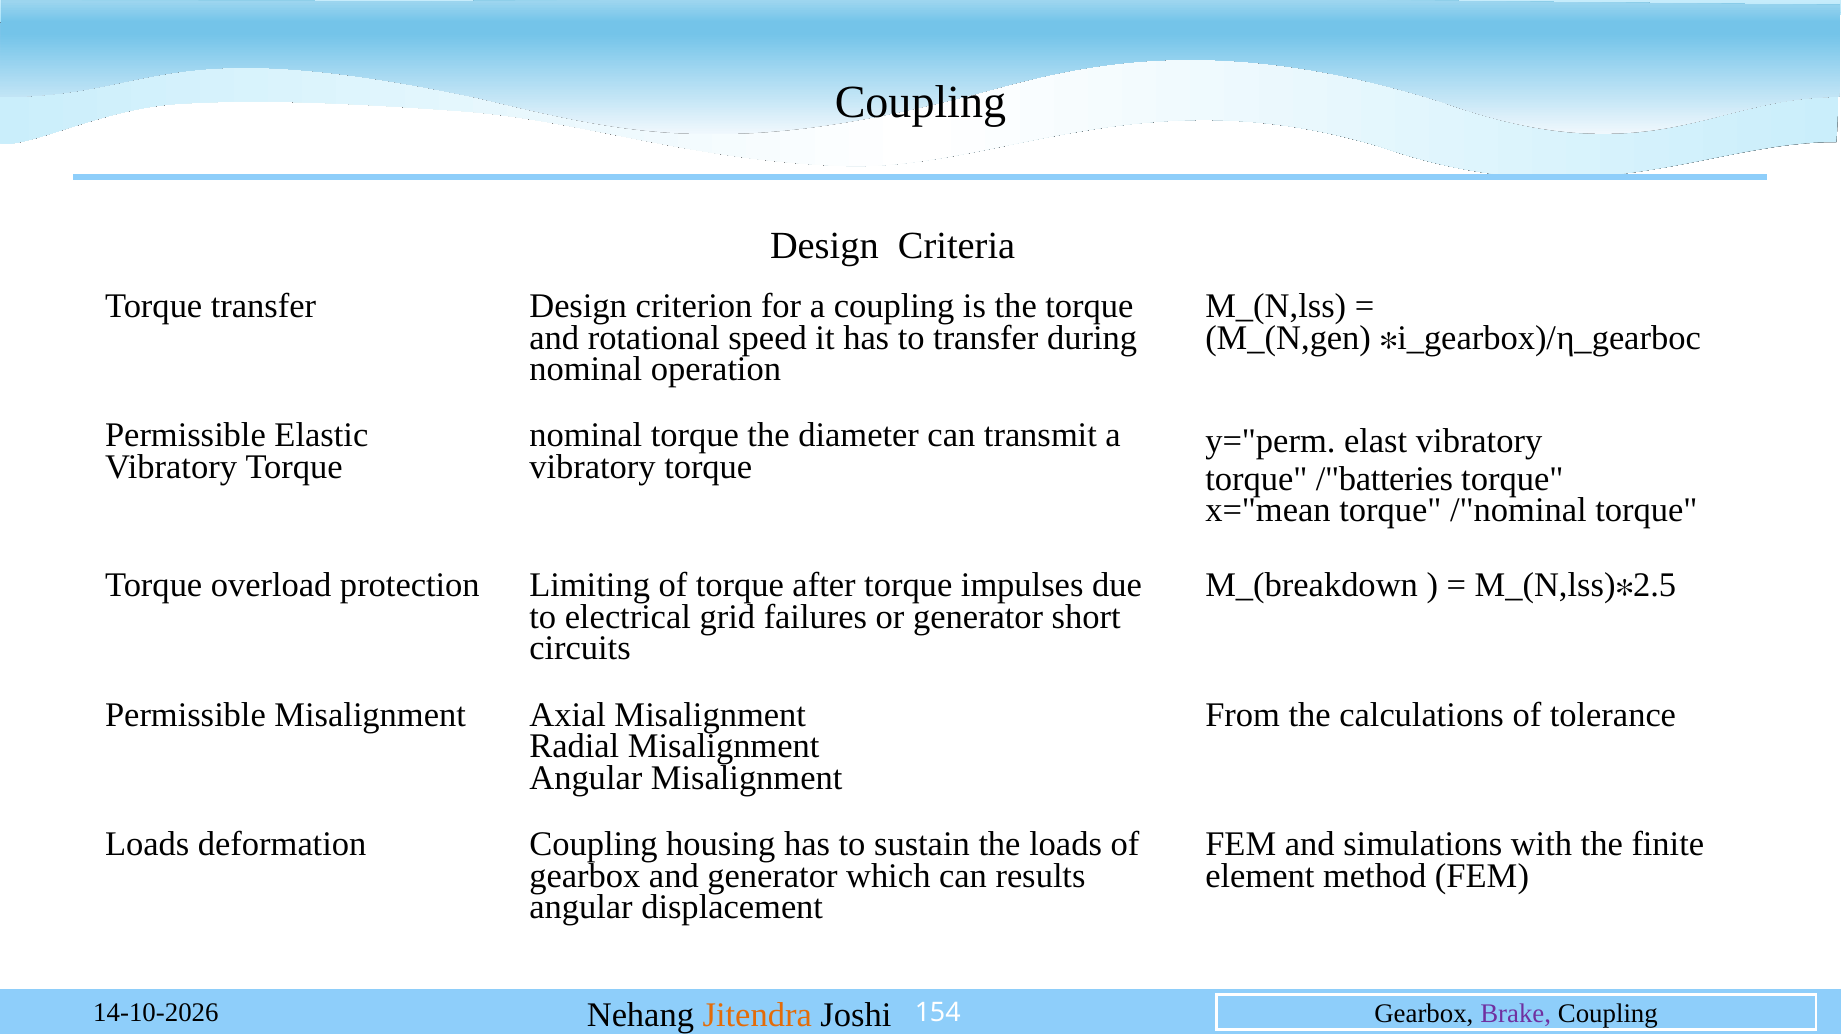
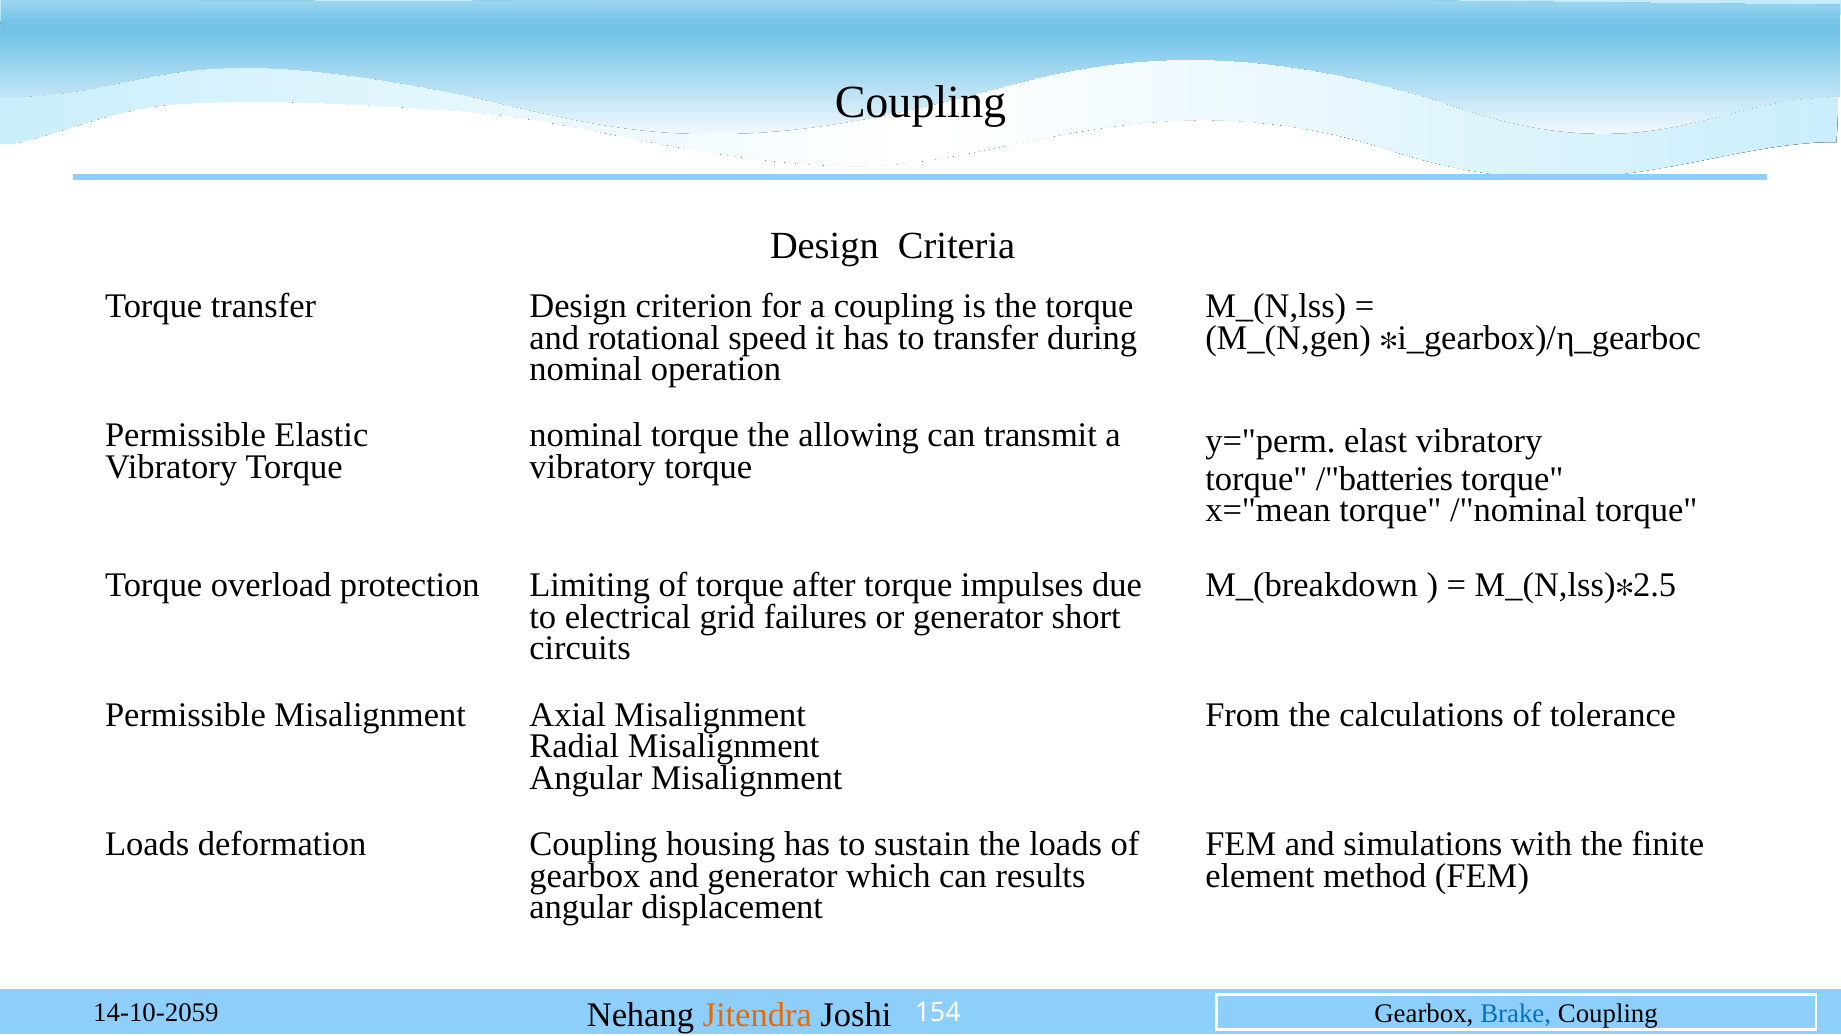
diameter: diameter -> allowing (859, 435)
14-10-2026: 14-10-2026 -> 14-10-2059 (156, 1012)
Brake colour: purple -> blue (1516, 1013)
